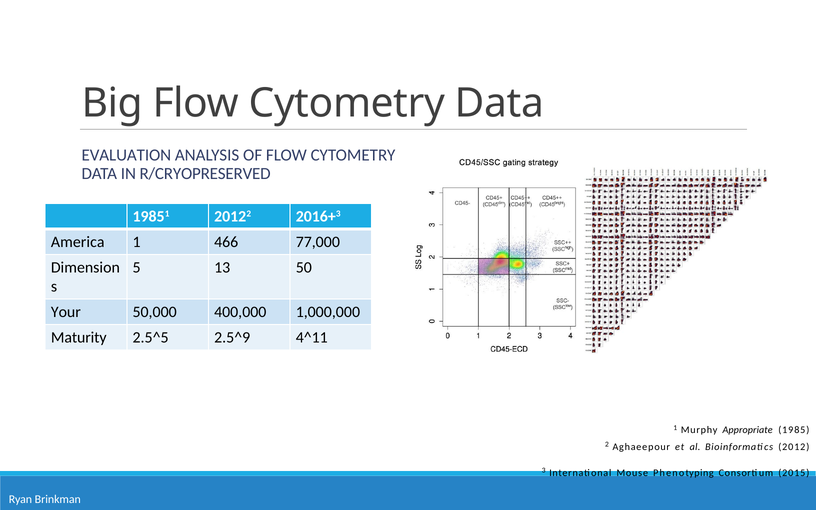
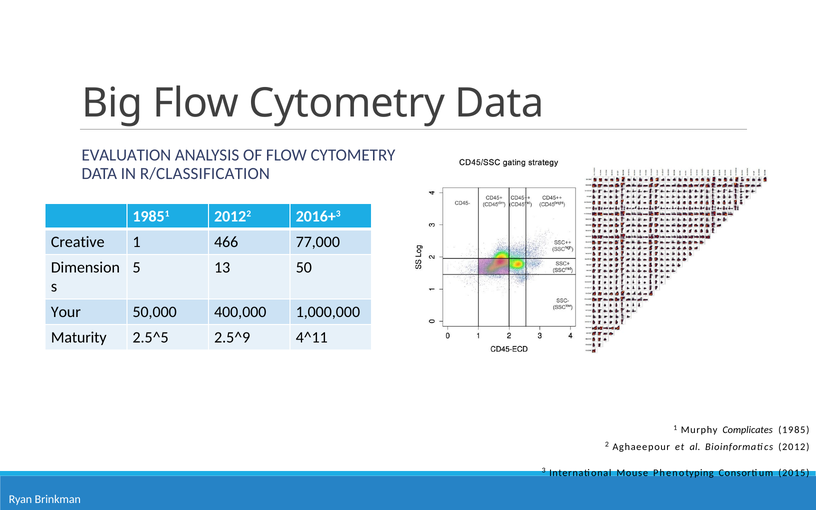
R/CRYOPRESERVED: R/CRYOPRESERVED -> R/CLASSIFICATION (205, 174)
America: America -> Creative (78, 242)
Appropriate: Appropriate -> Complicates (748, 430)
